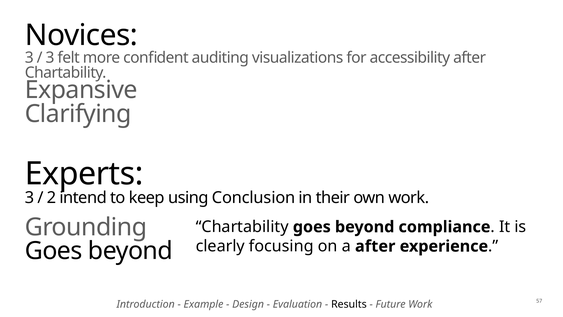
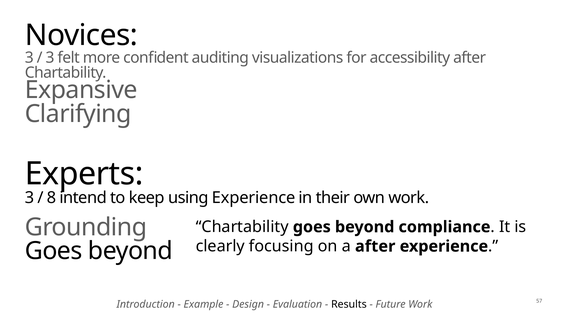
2: 2 -> 8 (51, 198)
using Conclusion: Conclusion -> Experience (254, 198)
